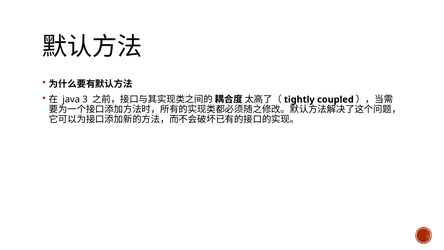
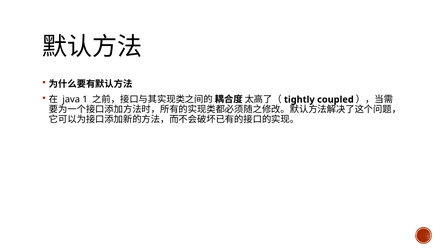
3: 3 -> 1 (85, 99)
